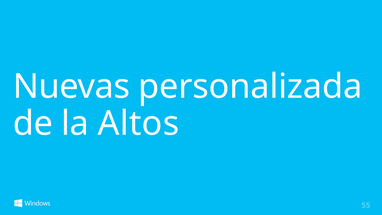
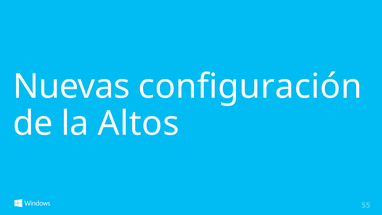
personalizada: personalizada -> configuración (250, 86)
